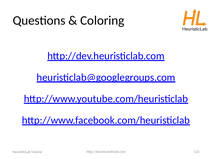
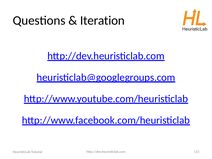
Coloring: Coloring -> Iteration (102, 21)
